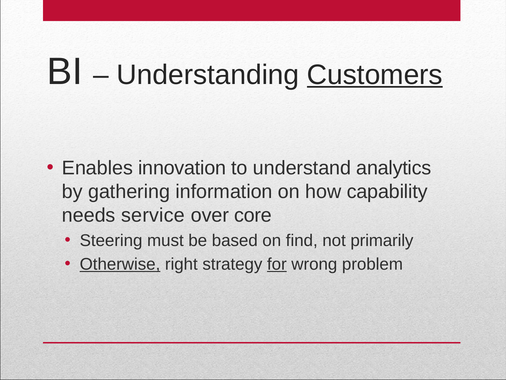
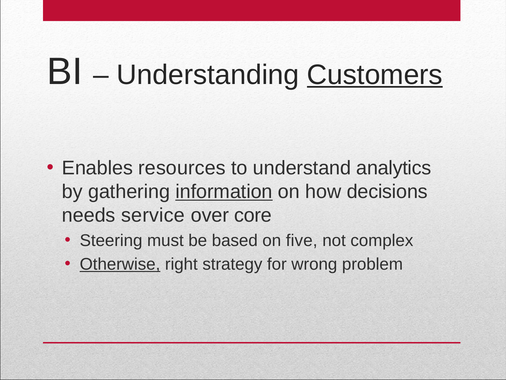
innovation: innovation -> resources (182, 168)
information underline: none -> present (224, 192)
capability: capability -> decisions (387, 192)
find: find -> five (302, 240)
primarily: primarily -> complex (382, 240)
for underline: present -> none (277, 264)
